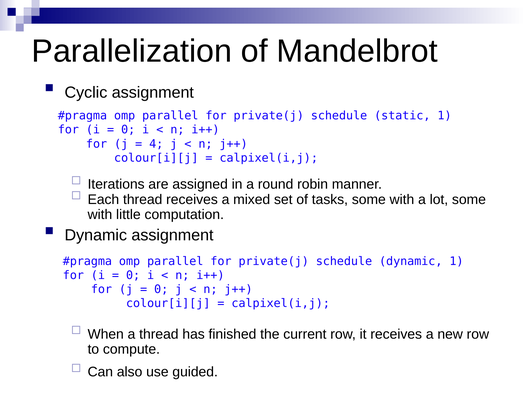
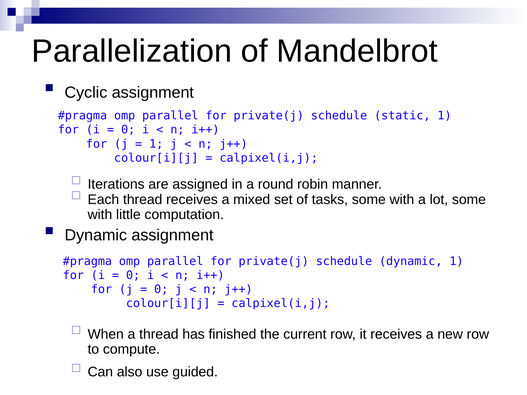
4: 4 -> 1 (156, 144)
